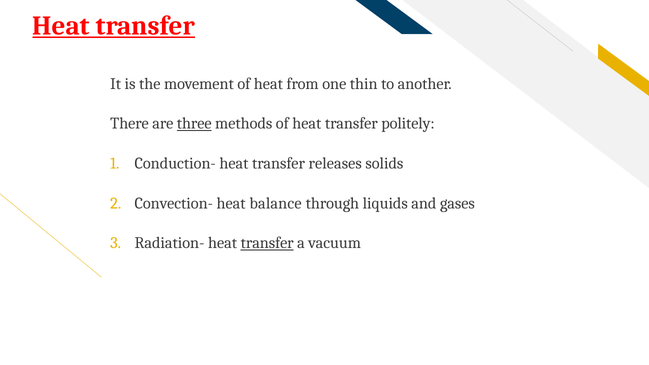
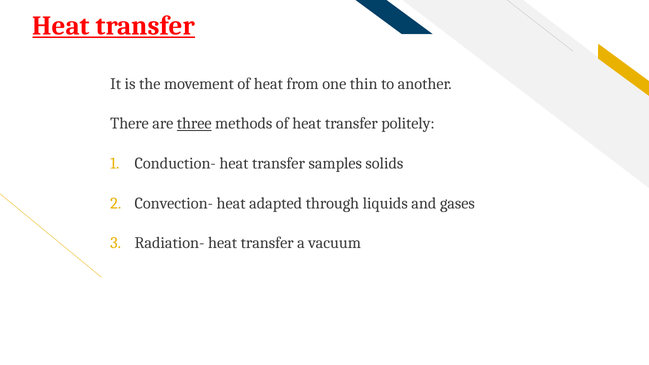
releases: releases -> samples (335, 163)
balance: balance -> adapted (276, 203)
transfer underline: present -> none (267, 243)
